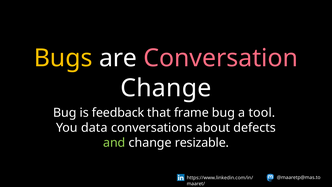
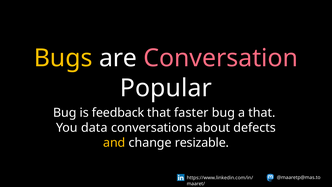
Change: Change -> Popular (166, 88)
frame: frame -> faster (191, 113)
a tool: tool -> that (262, 113)
and colour: light green -> yellow (114, 143)
